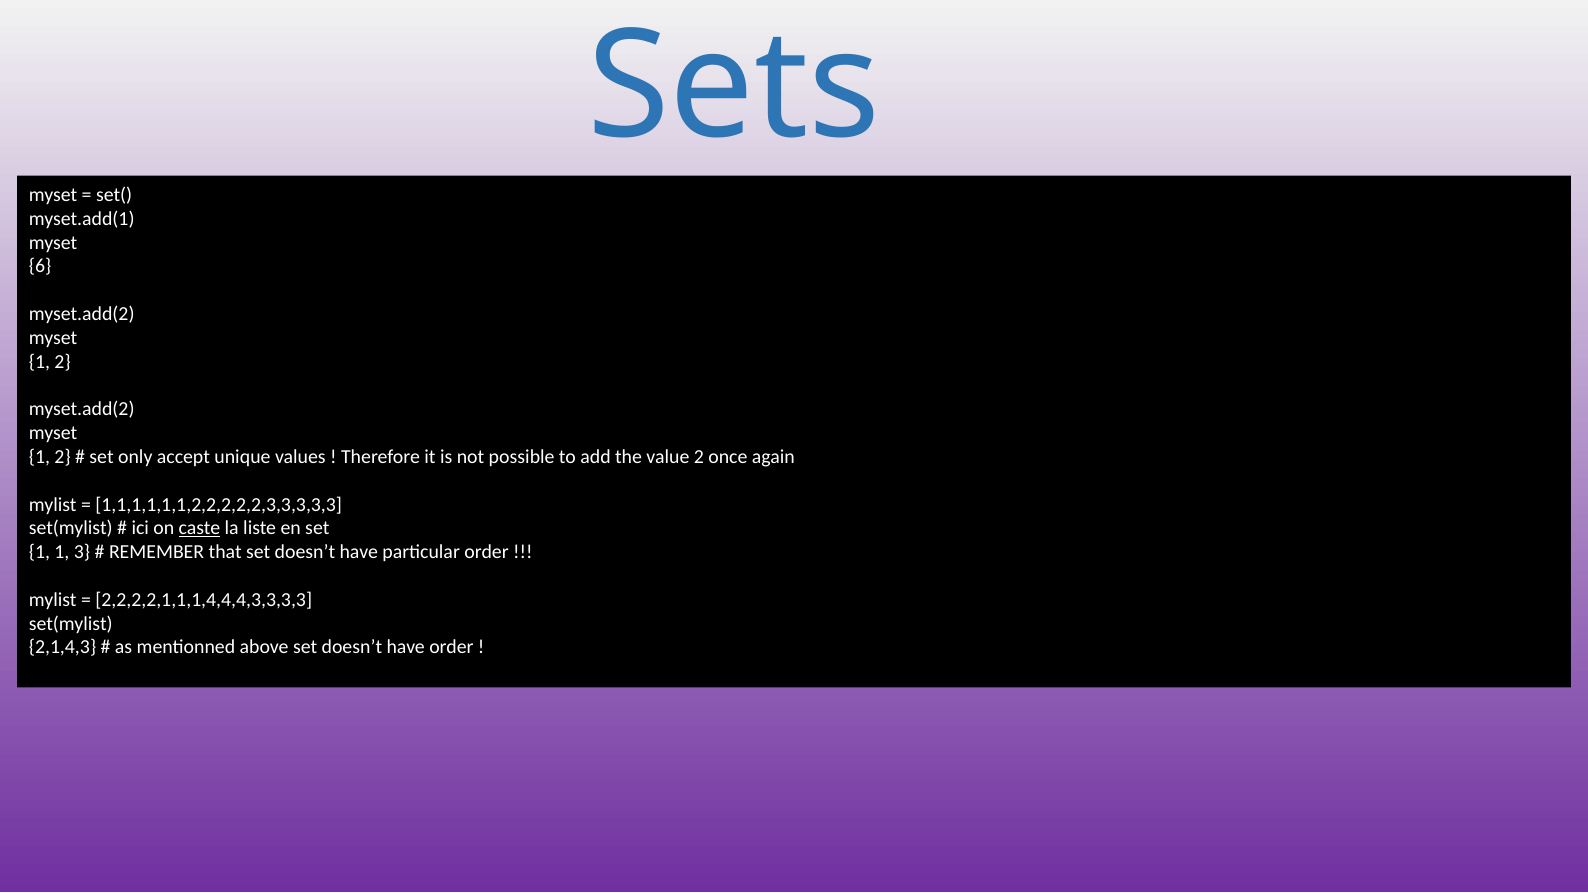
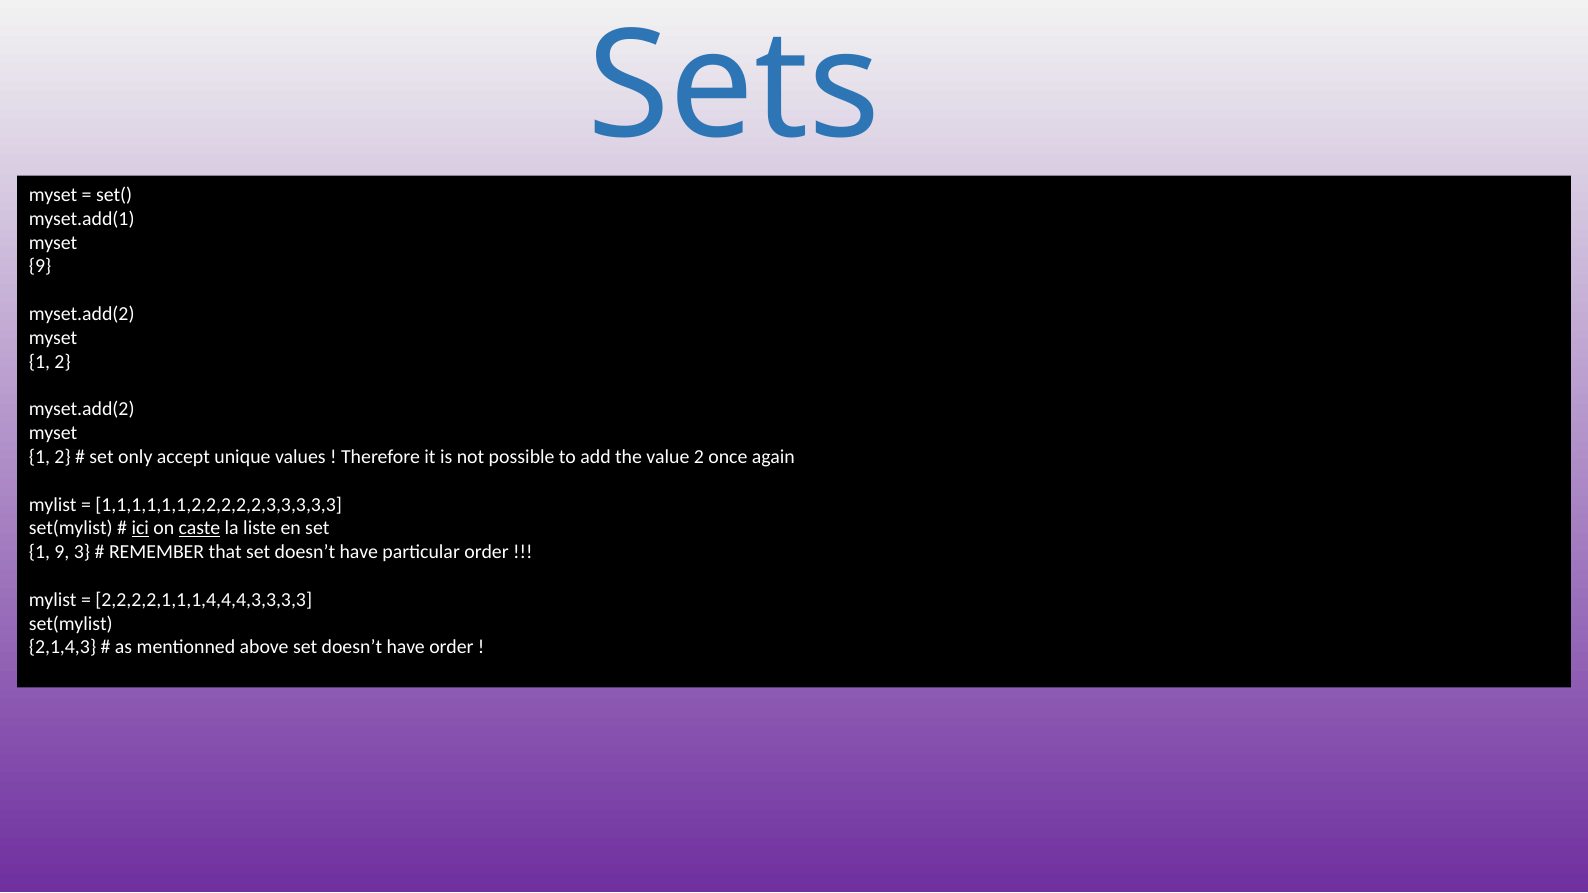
6: 6 -> 9 (40, 266)
ici underline: none -> present (140, 528)
1 1: 1 -> 9 (62, 552)
